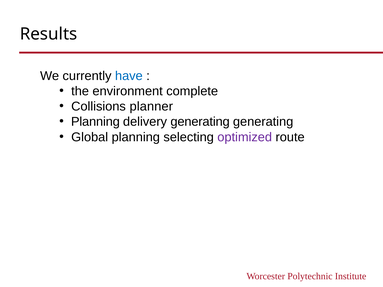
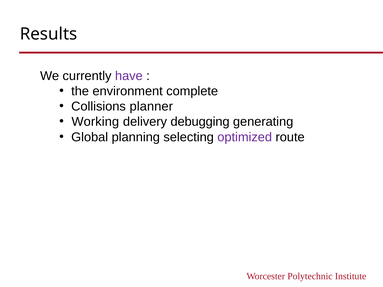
have colour: blue -> purple (129, 76)
Planning: Planning -> Working (95, 122)
delivery generating: generating -> debugging (200, 122)
